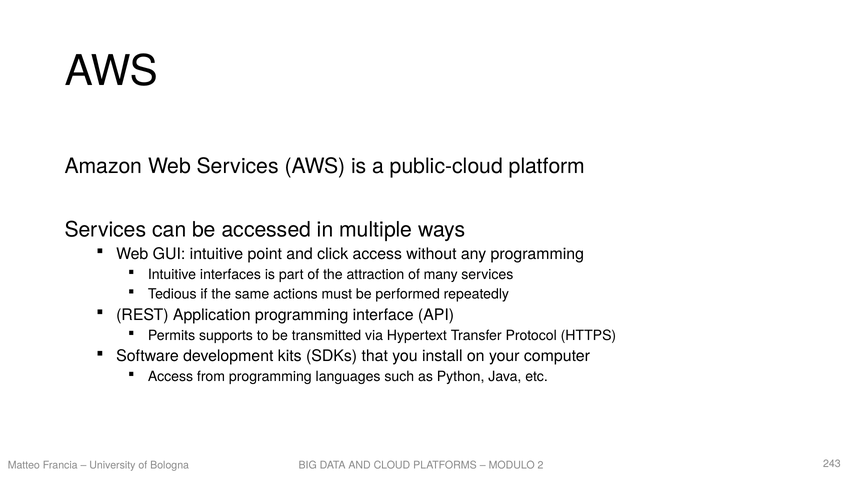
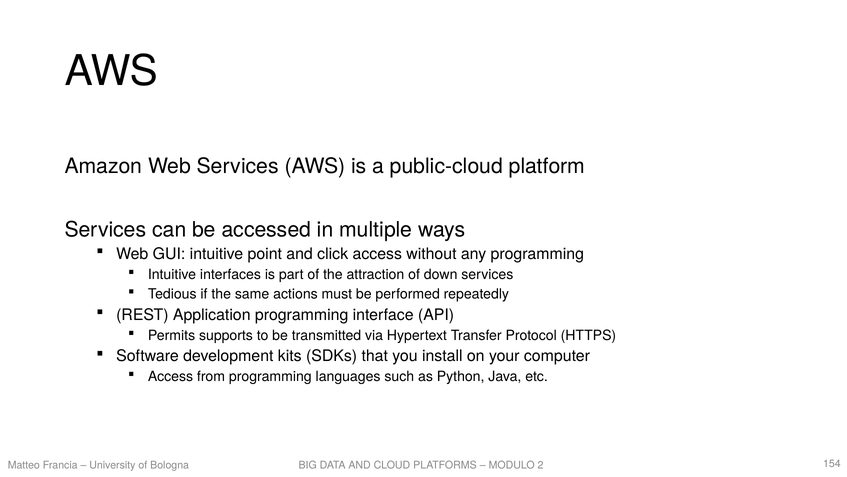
many: many -> down (441, 274)
243: 243 -> 154 (832, 463)
